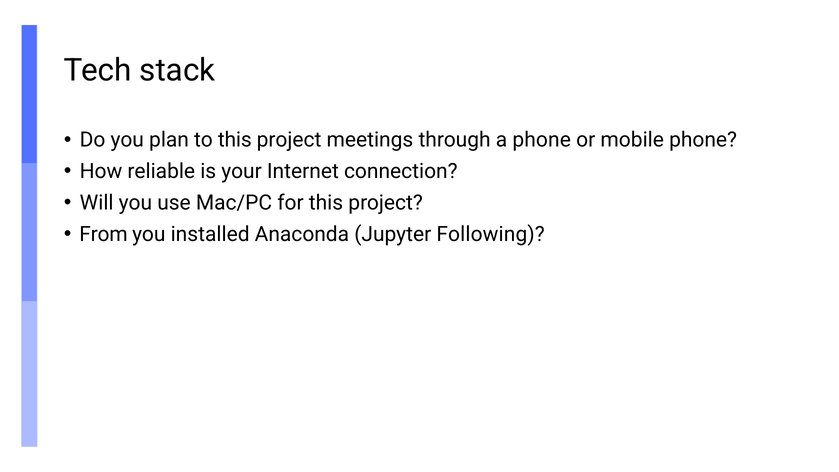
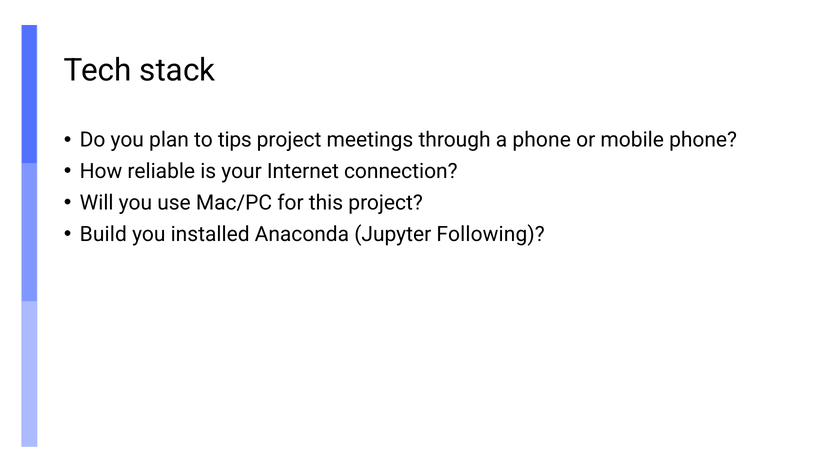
to this: this -> tips (235, 140)
From: From -> Build (103, 234)
